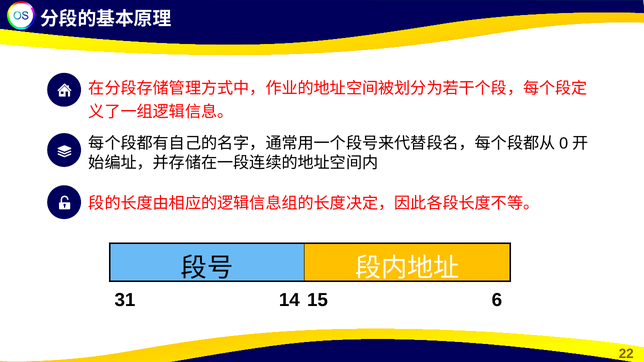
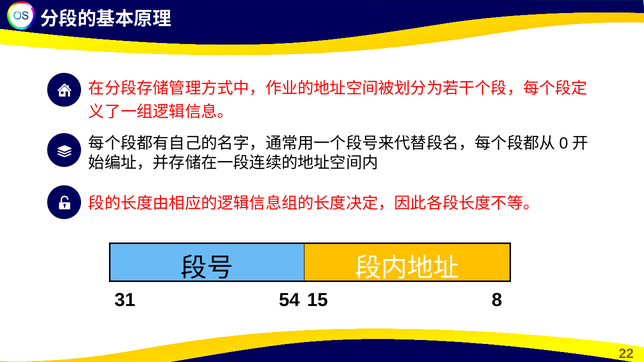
14: 14 -> 54 (289, 300)
6: 6 -> 8 (497, 300)
